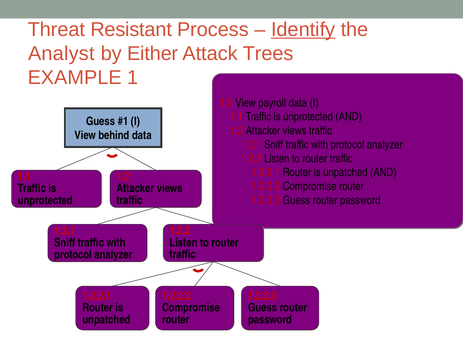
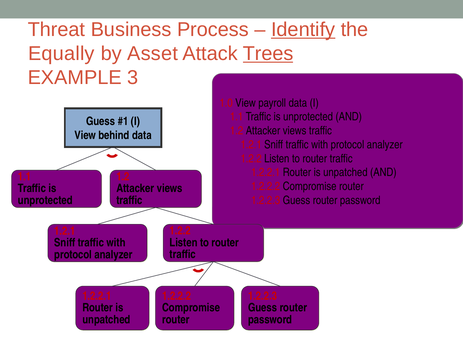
Resistant: Resistant -> Business (131, 30)
Analyst: Analyst -> Equally (61, 53)
Either: Either -> Asset (153, 53)
Trees underline: none -> present (268, 53)
1: 1 -> 3 (133, 77)
